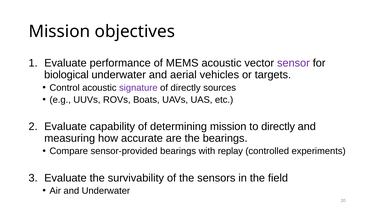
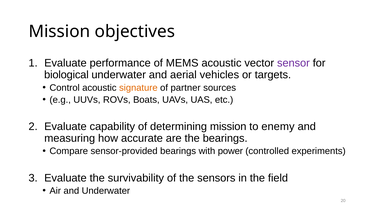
signature colour: purple -> orange (138, 88)
of directly: directly -> partner (186, 88)
to directly: directly -> enemy (278, 127)
replay: replay -> power (230, 151)
